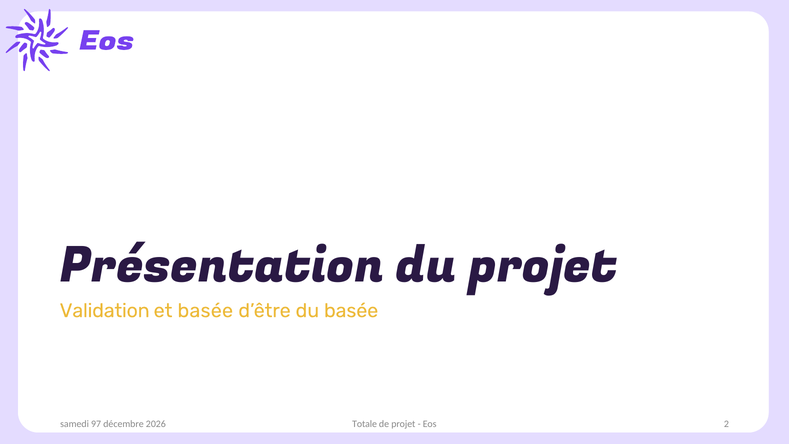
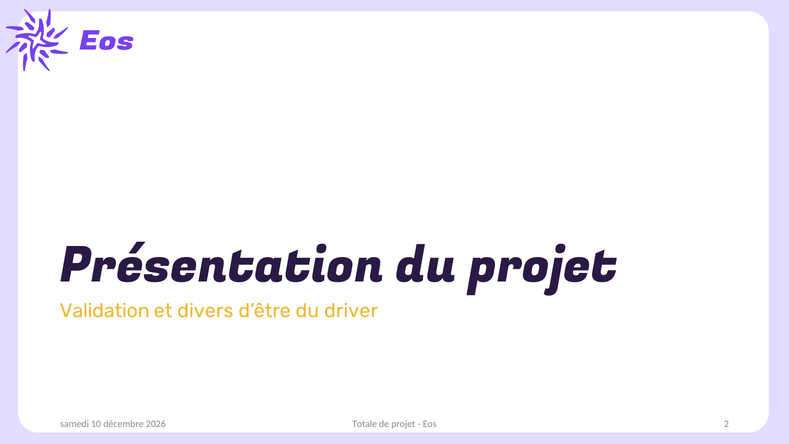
et basée: basée -> divers (205, 311)
du basée: basée -> driver (351, 311)
97: 97 -> 10 (96, 424)
